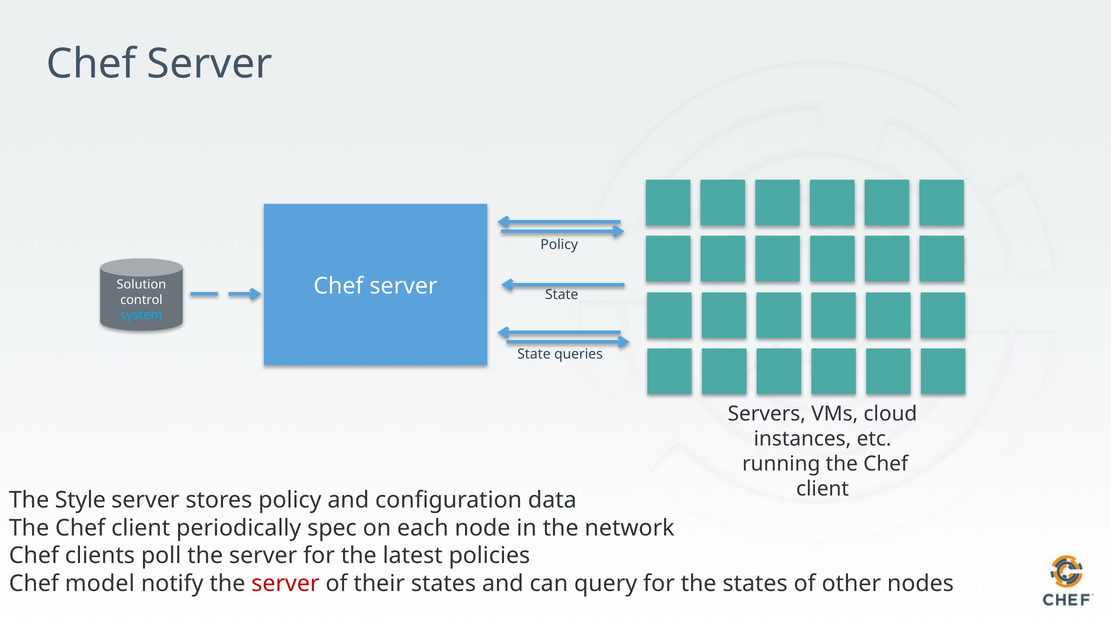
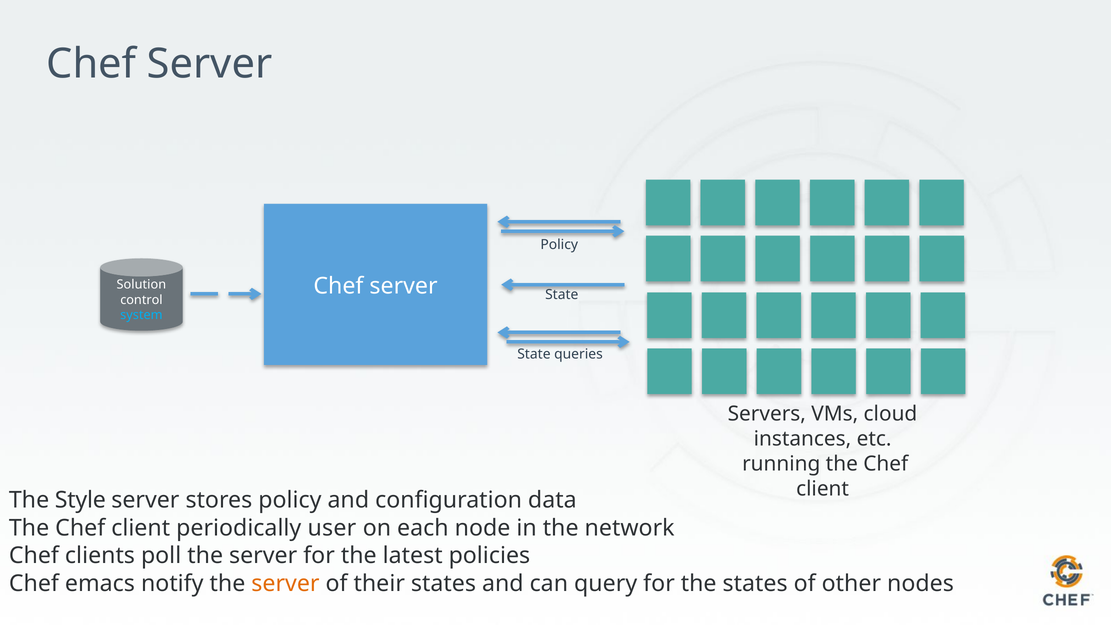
spec: spec -> user (332, 528)
model: model -> emacs (100, 584)
server colour: red -> orange (285, 584)
